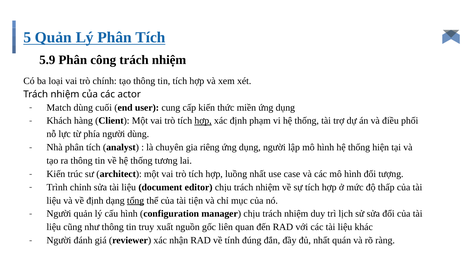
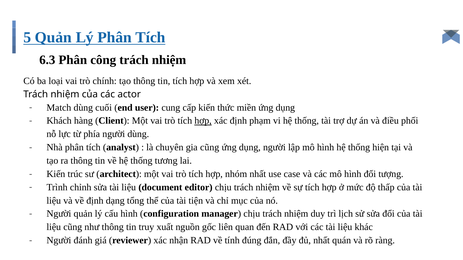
5.9: 5.9 -> 6.3 (47, 60)
gia riêng: riêng -> cũng (210, 148)
luồng: luồng -> nhóm (236, 174)
tổng underline: present -> none (136, 201)
